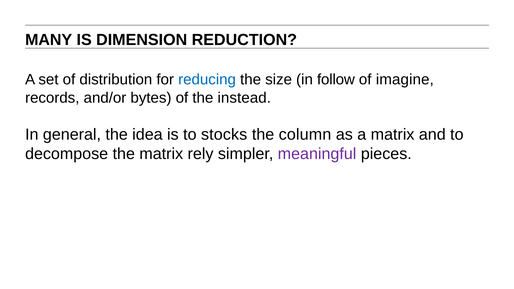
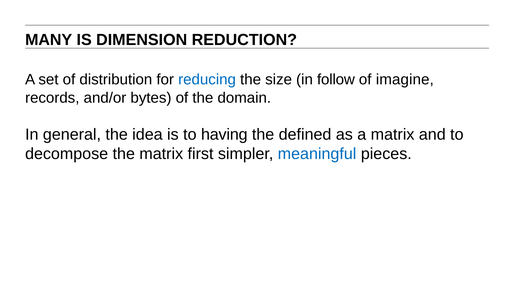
instead: instead -> domain (244, 98)
stocks: stocks -> having (224, 134)
column: column -> defined (305, 134)
rely: rely -> first (201, 154)
meaningful colour: purple -> blue (317, 154)
